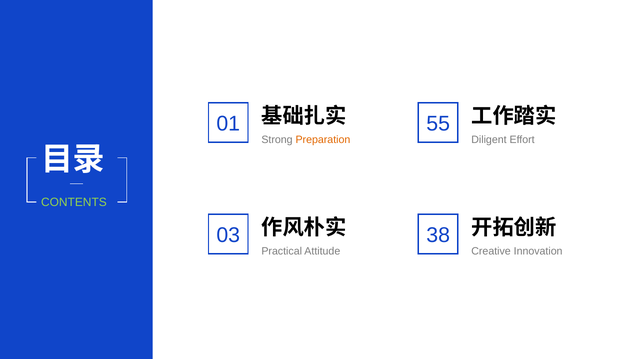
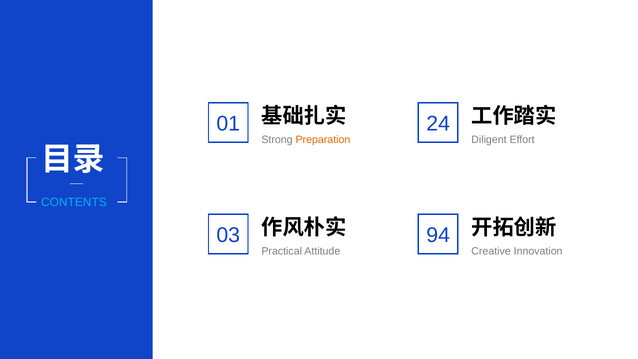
55: 55 -> 24 (438, 124)
CONTENTS colour: light green -> light blue (74, 202)
38: 38 -> 94 (438, 235)
